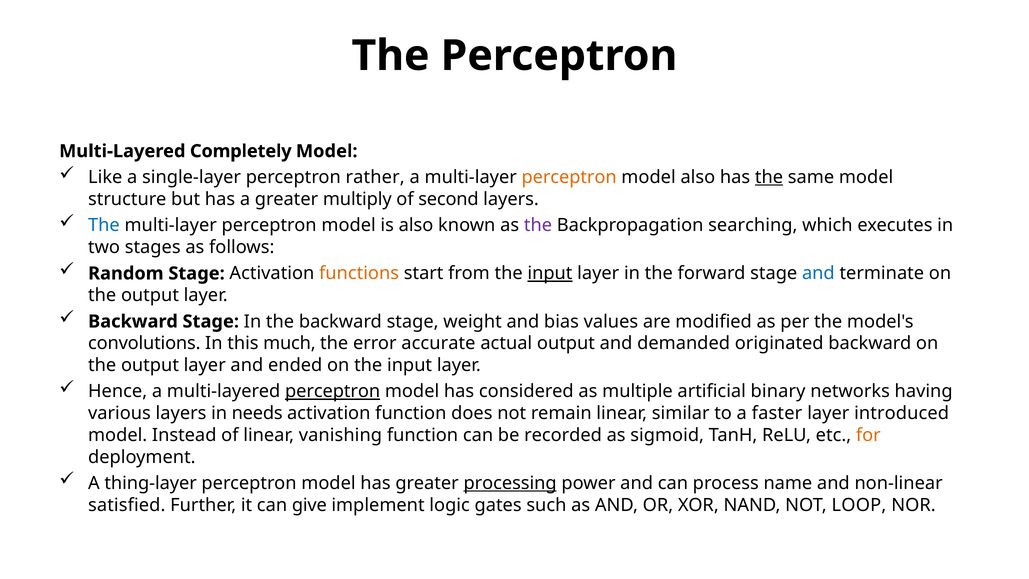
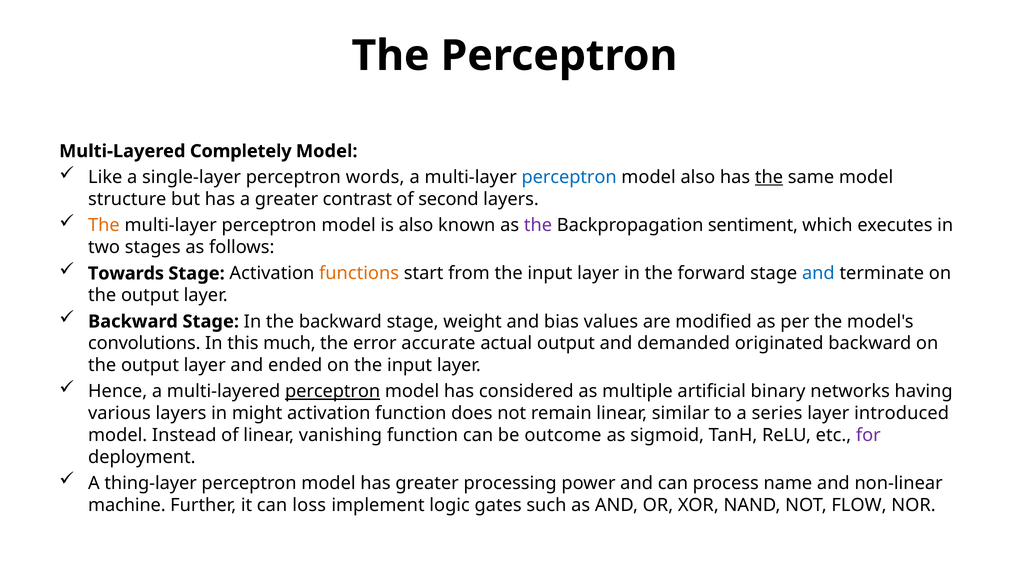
rather: rather -> words (375, 177)
perceptron colour: orange -> blue (569, 177)
multiply: multiply -> contrast (357, 199)
The colour: blue -> orange (104, 225)
searching: searching -> sentiment (753, 225)
Random: Random -> Towards (126, 273)
input underline: present -> none (550, 273)
needs: needs -> might (257, 413)
faster: faster -> series (777, 413)
recorded: recorded -> outcome (563, 435)
for colour: orange -> purple (868, 435)
processing underline: present -> none (510, 483)
satisfied: satisfied -> machine (127, 505)
give: give -> loss (309, 505)
LOOP: LOOP -> FLOW (859, 505)
